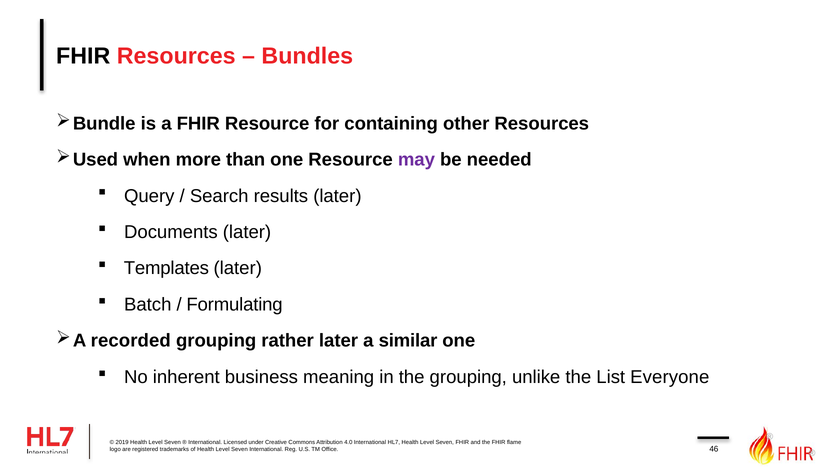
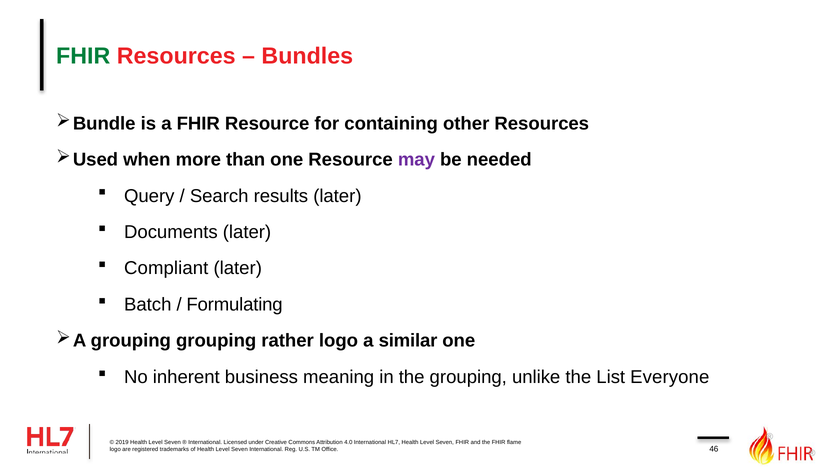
FHIR colour: black -> green (83, 56)
Templates: Templates -> Compliant (166, 269)
recorded: recorded -> grouping (131, 341)
rather later: later -> logo (339, 341)
